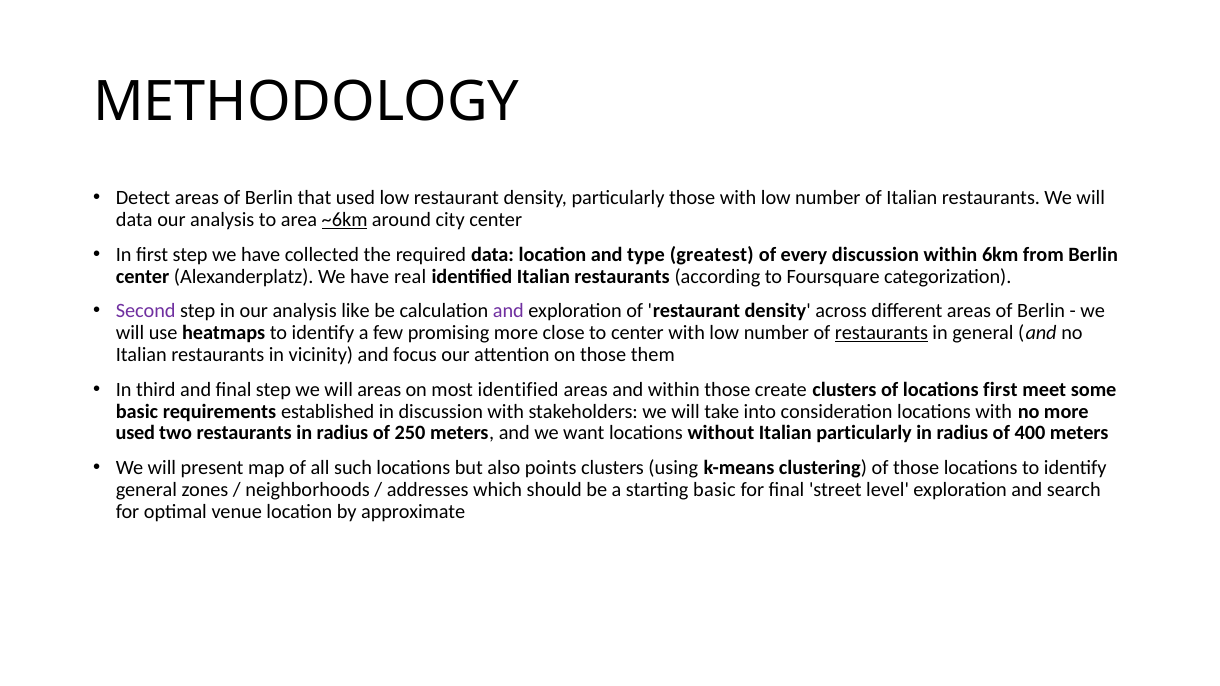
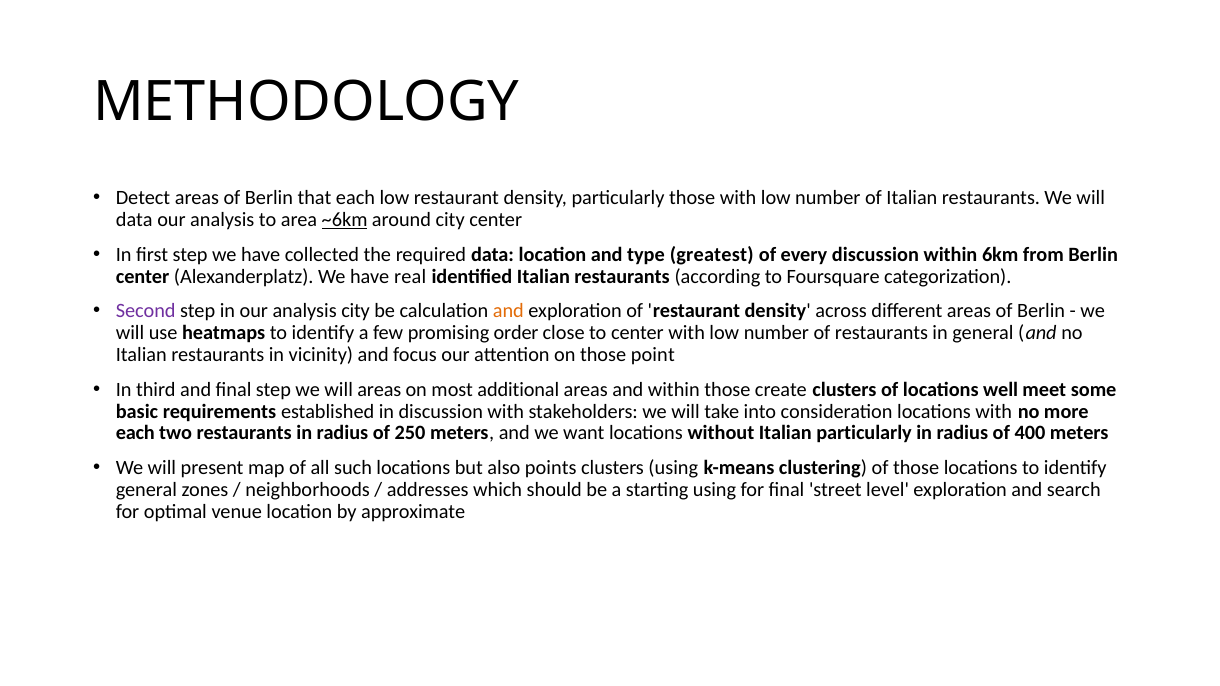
that used: used -> each (355, 198)
analysis like: like -> city (356, 311)
and colour: purple -> orange (508, 311)
promising more: more -> order (516, 333)
restaurants underline: present -> none (881, 333)
them: them -> point (653, 355)
most identified: identified -> additional (518, 390)
locations first: first -> well (1001, 390)
used: used -> each (135, 433)
starting basic: basic -> using (715, 490)
